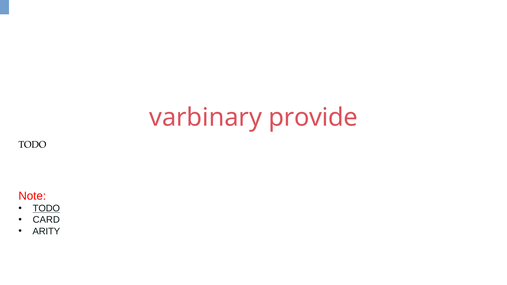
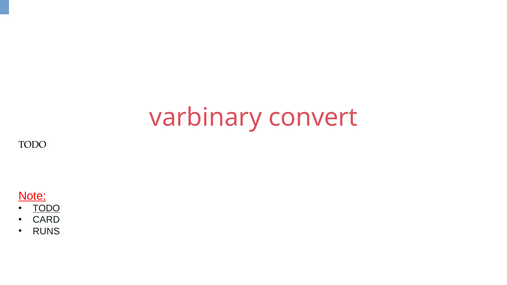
provide: provide -> convert (313, 117)
Note underline: none -> present (32, 196)
ARITY: ARITY -> RUNS (46, 231)
